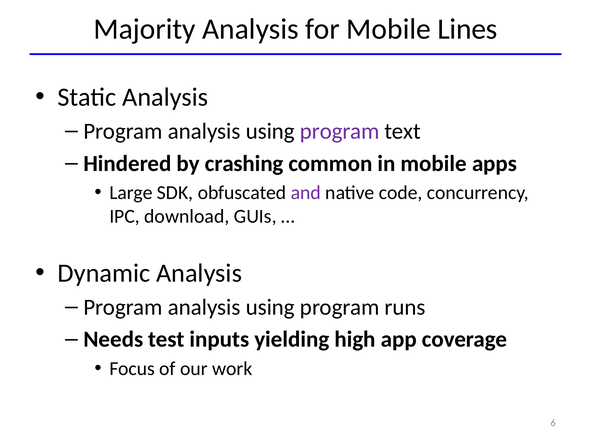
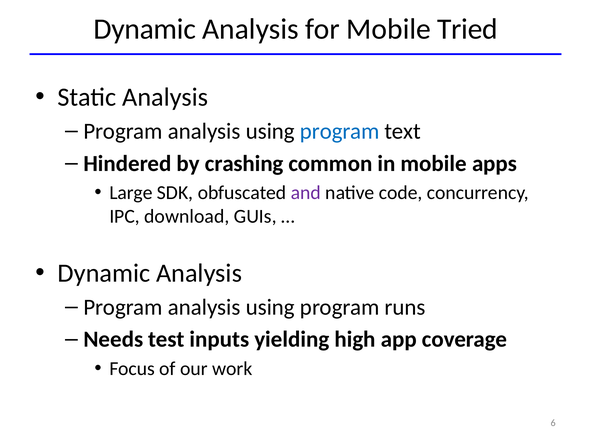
Majority: Majority -> Dynamic (145, 29)
Lines: Lines -> Tried (467, 29)
program colour: purple -> blue (340, 131)
